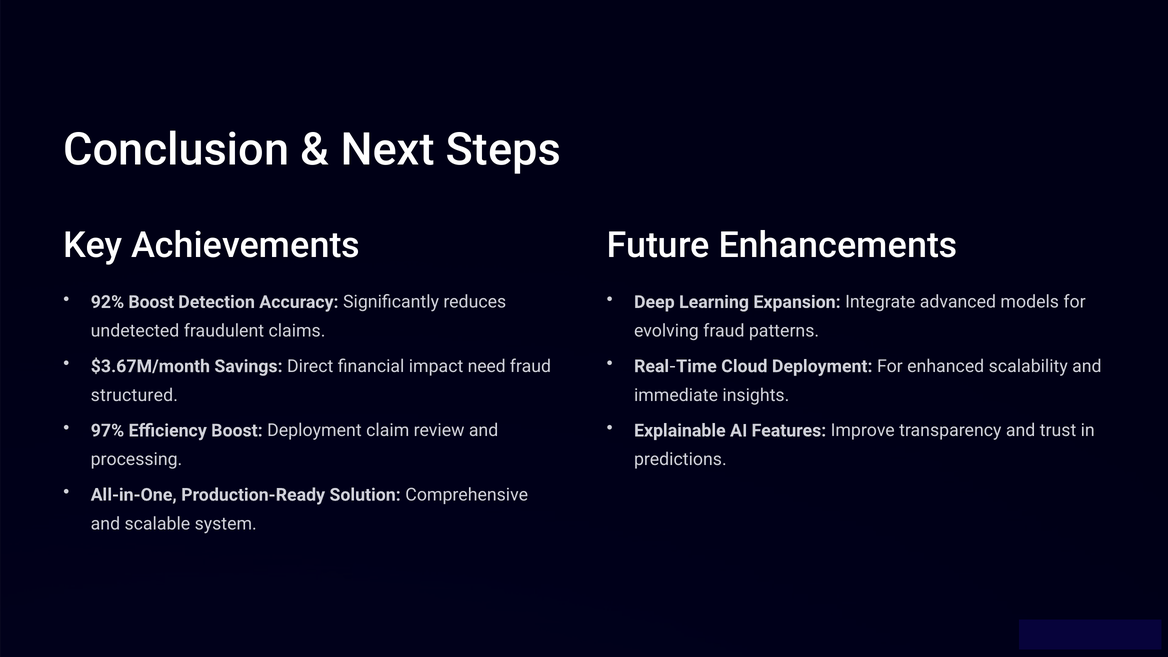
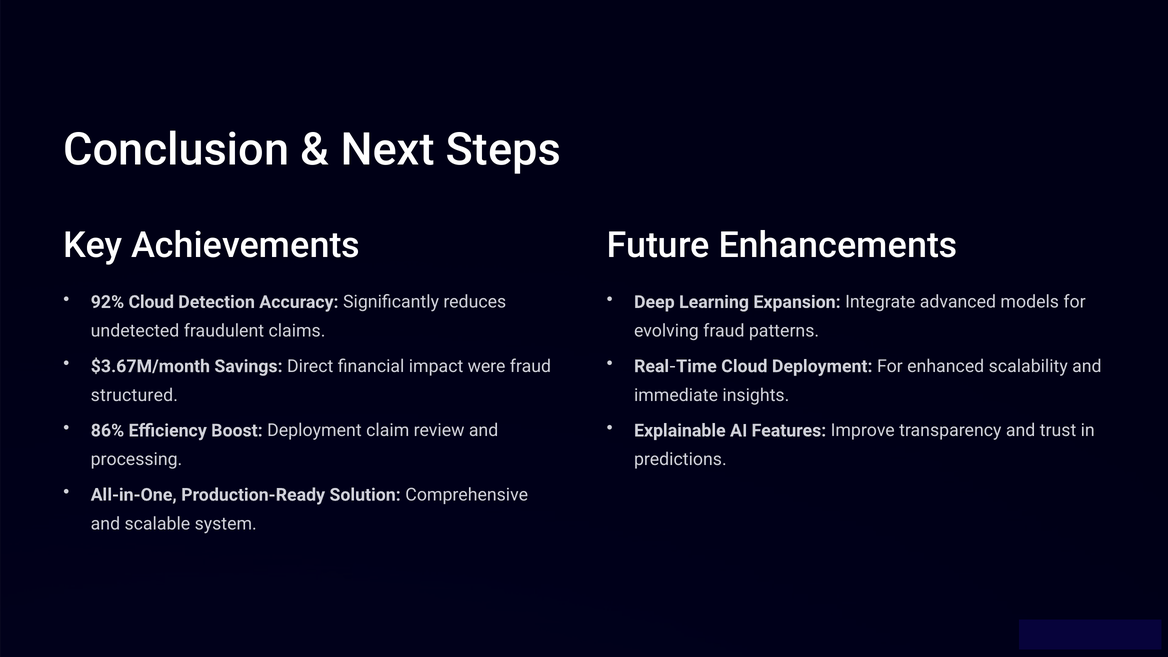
92% Boost: Boost -> Cloud (151, 302)
need: need -> were (487, 366)
97%: 97% -> 86% (107, 431)
